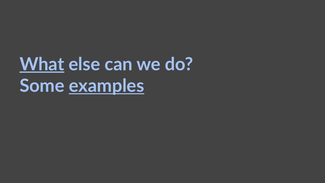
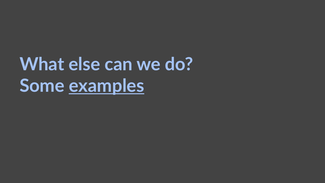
What underline: present -> none (42, 64)
